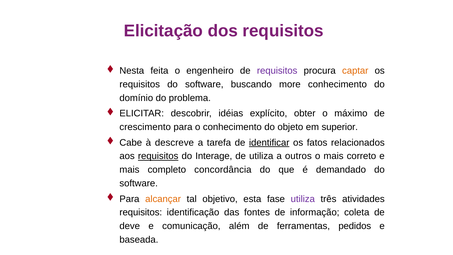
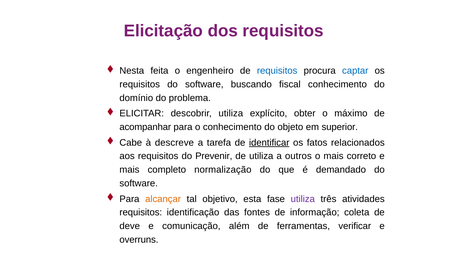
requisitos colour: purple -> blue (277, 71)
captar colour: orange -> blue (355, 71)
more: more -> fiscal (290, 84)
descobrir idéias: idéias -> utiliza (231, 113)
crescimento: crescimento -> acompanhar (145, 127)
requisitos underline: present -> none (158, 156)
Interage: Interage -> Prevenir (214, 156)
concordância: concordância -> normalização (223, 170)
pedidos: pedidos -> verificar (355, 226)
baseada: baseada -> overruns (139, 240)
